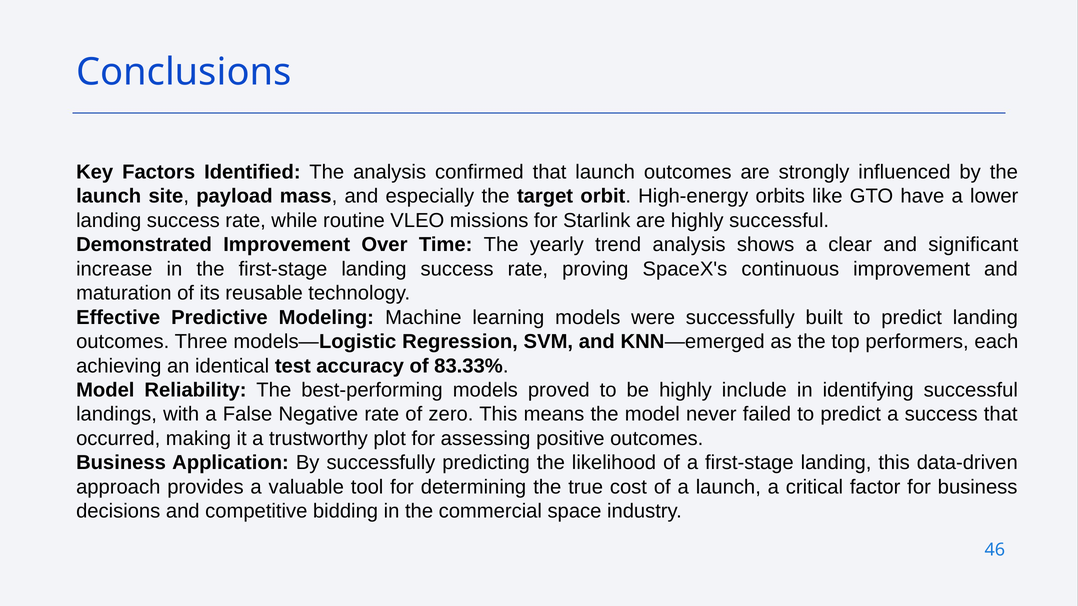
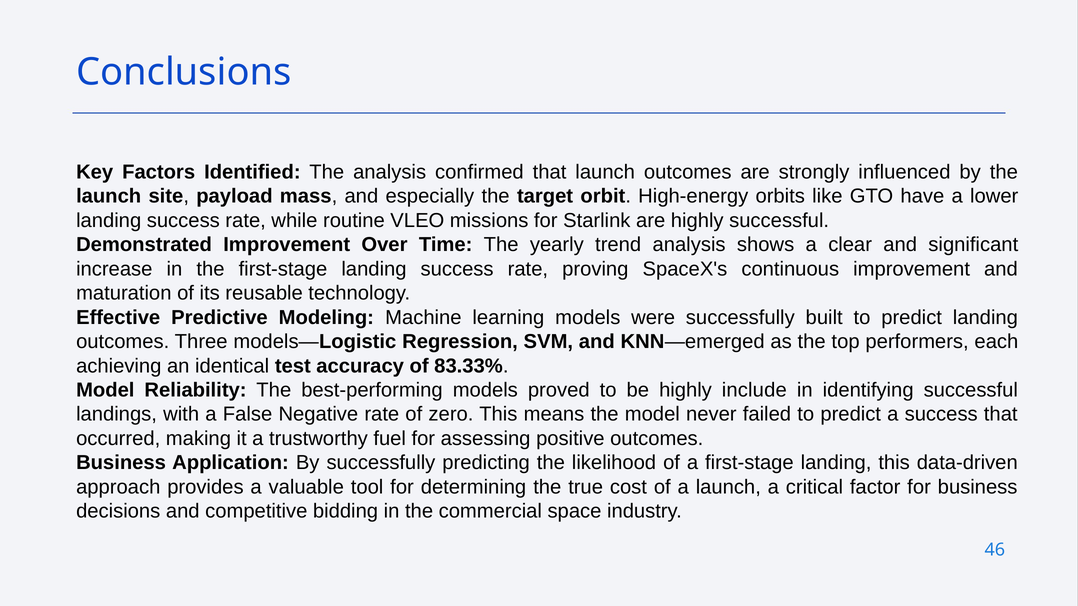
plot: plot -> fuel (390, 439)
